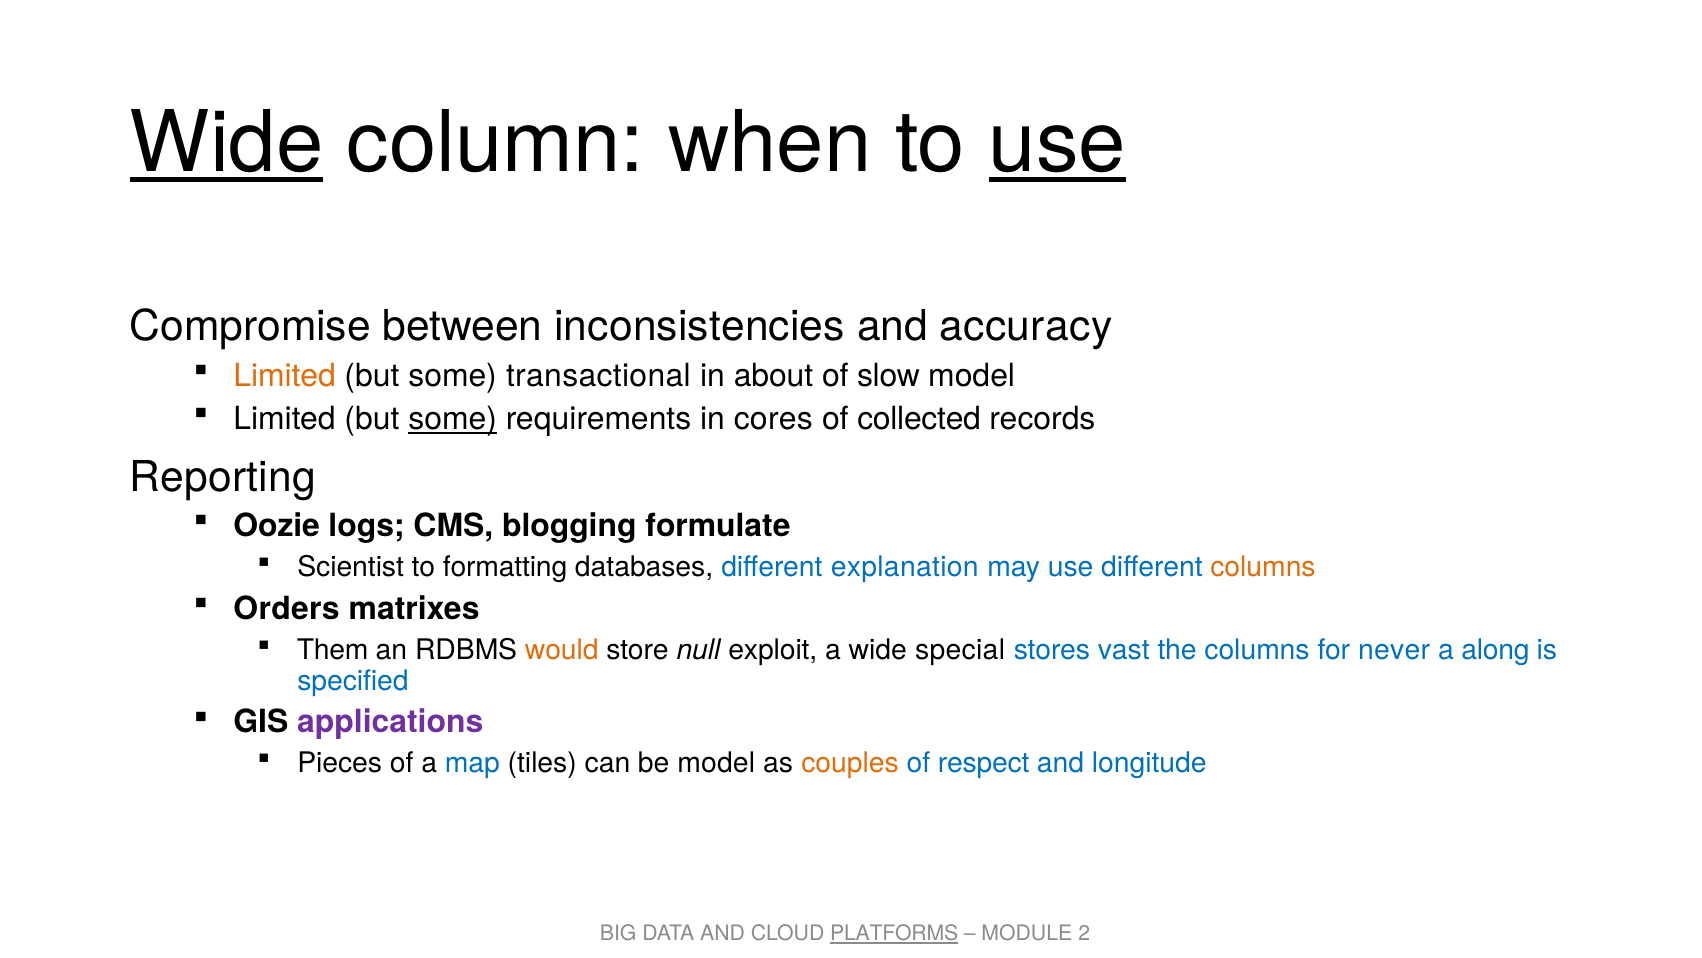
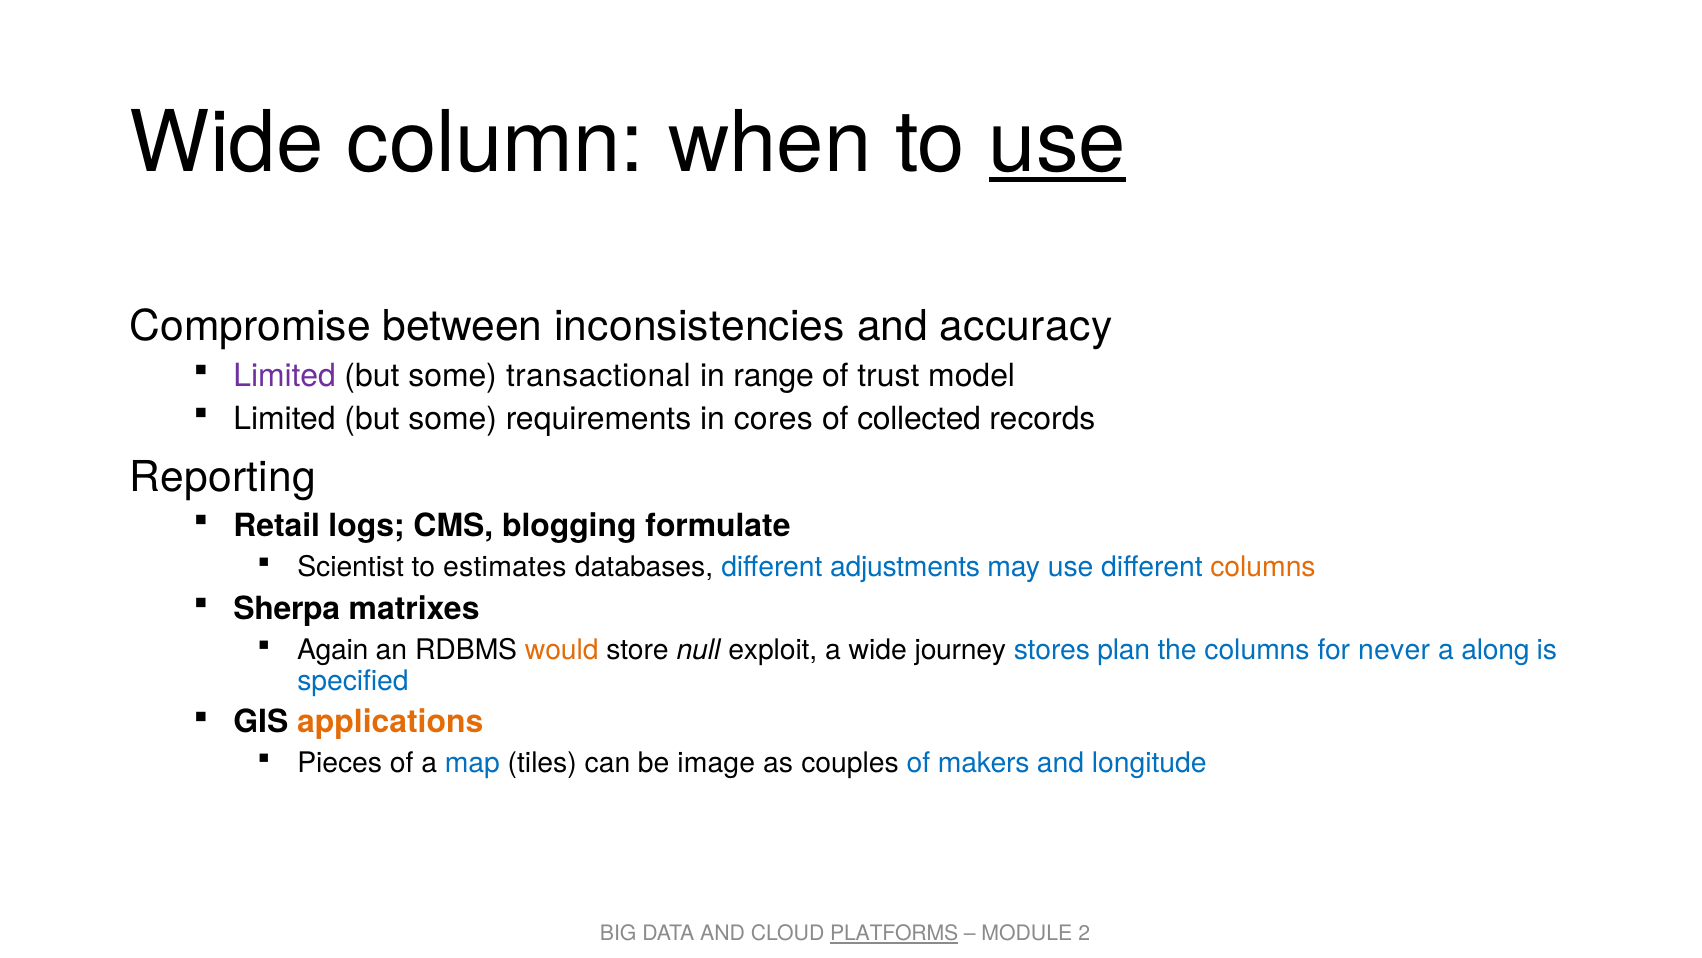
Wide underline: present -> none (227, 143)
Limited colour: orange -> purple (285, 375)
about: about -> range (774, 375)
slow: slow -> trust (888, 375)
some underline: present -> none (453, 419)
Oozie: Oozie -> Retail (277, 526)
formatting: formatting -> estimates (505, 567)
explanation: explanation -> adjustments (905, 567)
Orders: Orders -> Sherpa (287, 608)
Them: Them -> Again (333, 650)
special: special -> journey (960, 650)
vast: vast -> plan (1124, 650)
applications colour: purple -> orange (390, 722)
be model: model -> image (716, 763)
couples colour: orange -> black (850, 763)
respect: respect -> makers (984, 763)
